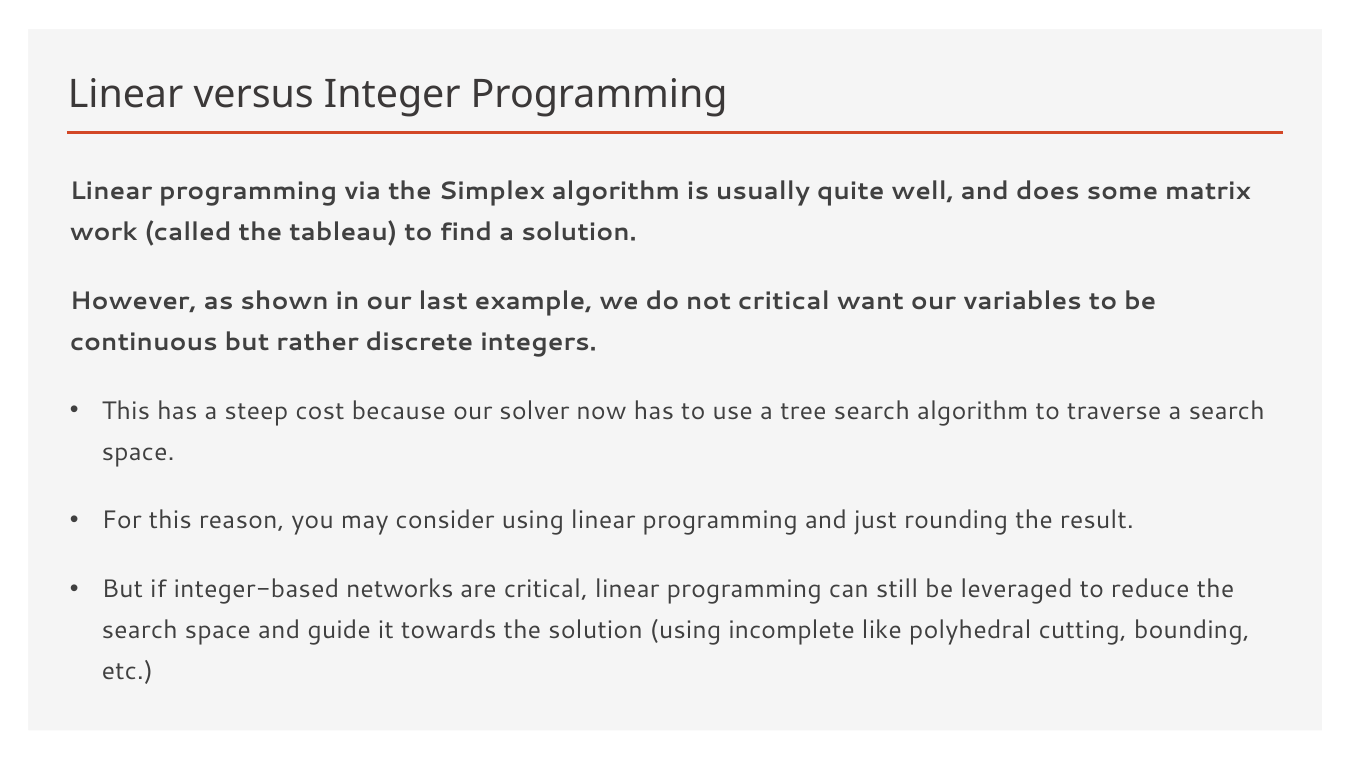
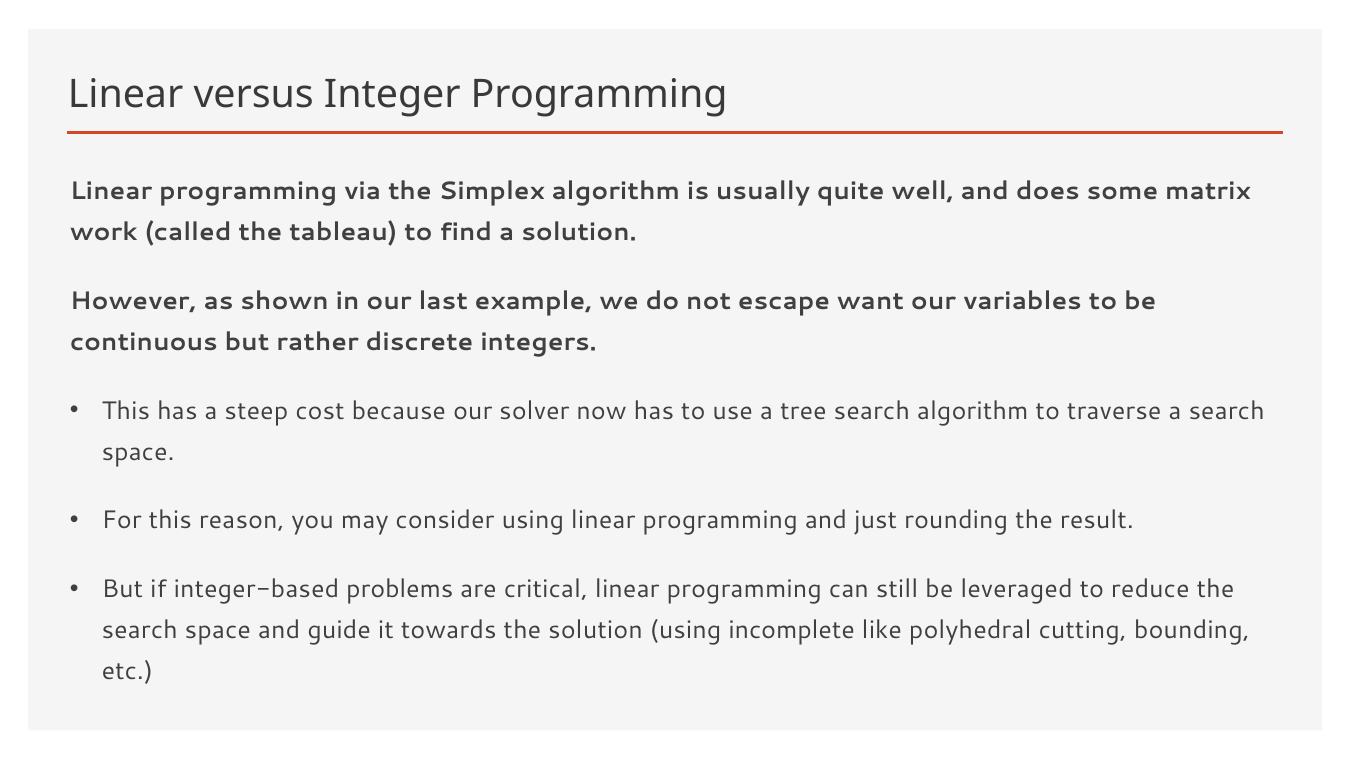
not critical: critical -> escape (784, 301)
networks: networks -> problems (400, 590)
